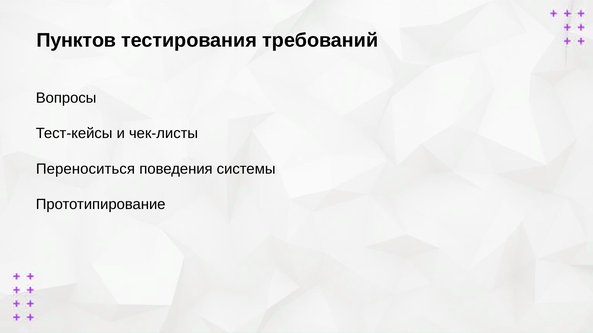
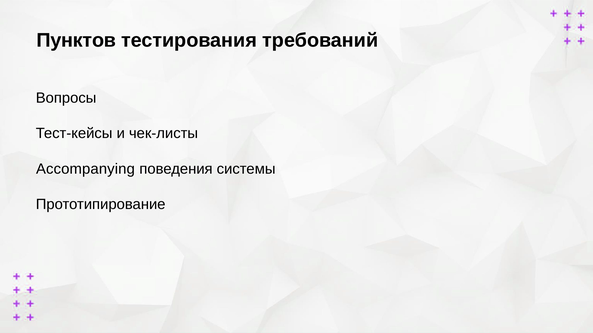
Переноситься: Переноситься -> Accompanying (85, 169)
